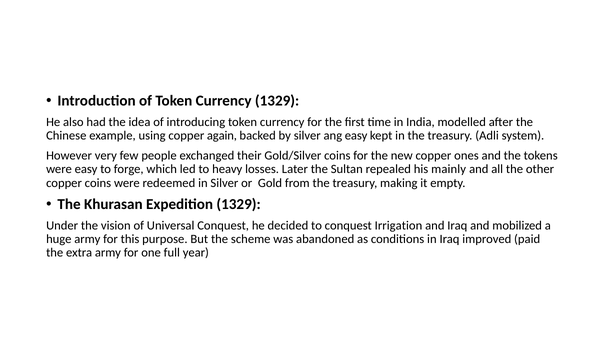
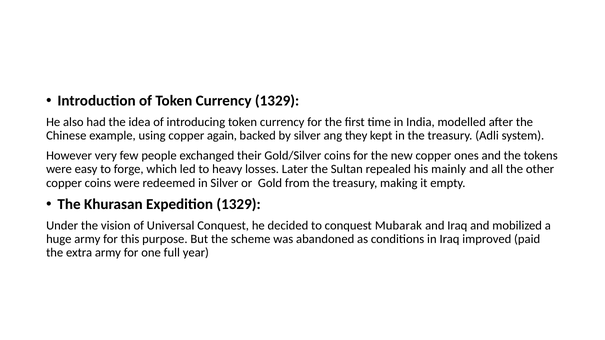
ang easy: easy -> they (356, 136)
Irrigation: Irrigation -> Mubarak (398, 226)
